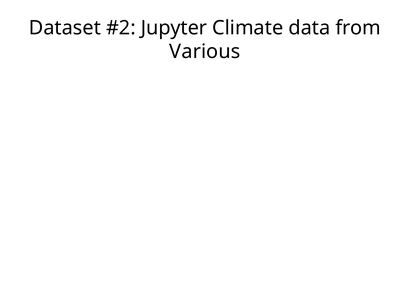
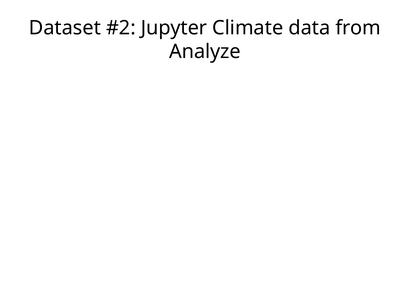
Various: Various -> Analyze (205, 52)
